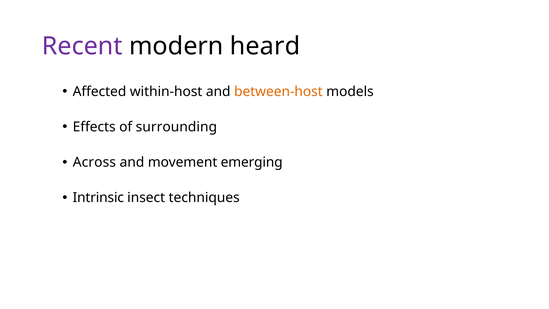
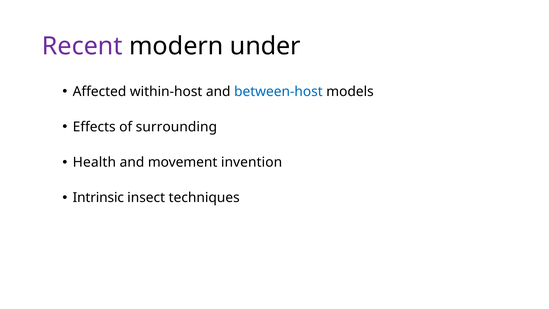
heard: heard -> under (265, 46)
between-host colour: orange -> blue (278, 92)
Across: Across -> Health (94, 162)
emerging: emerging -> invention (252, 162)
